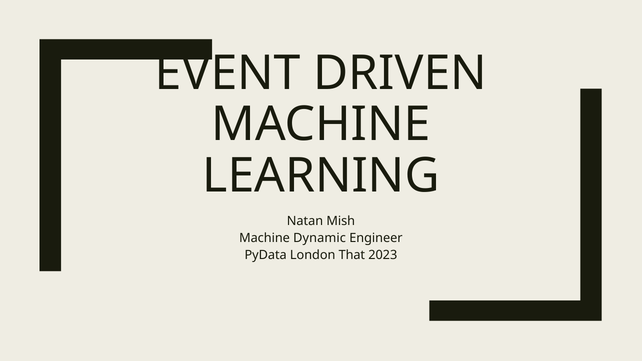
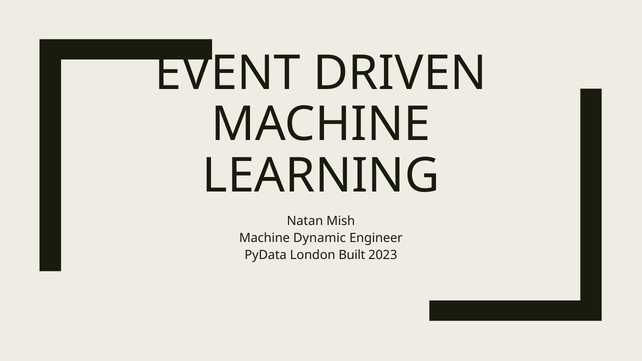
That: That -> Built (352, 255)
